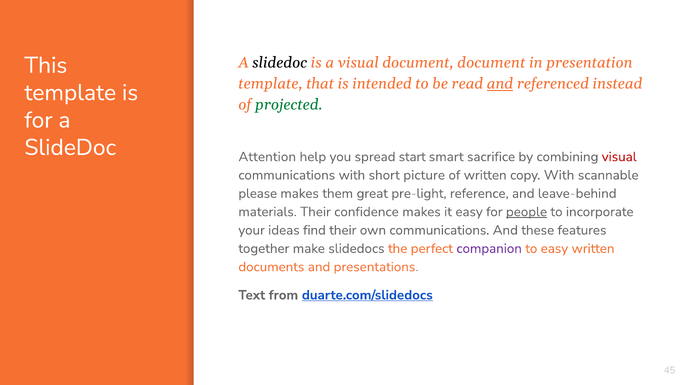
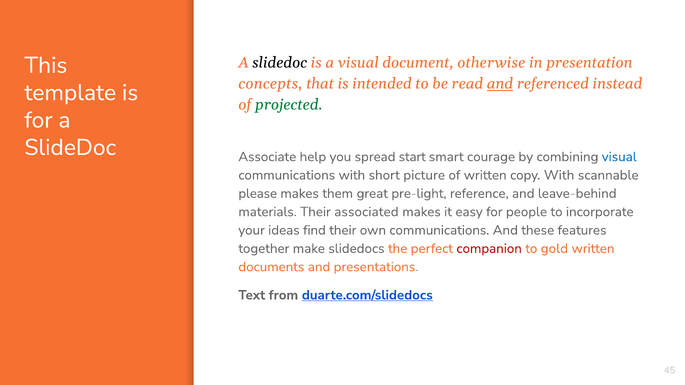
document document: document -> otherwise (491, 63)
template: template -> concepts (270, 84)
Attention: Attention -> Associate (267, 157)
sacrifice: sacrifice -> courage (491, 157)
visual colour: red -> blue (619, 157)
confidence: confidence -> associated (366, 212)
people underline: present -> none (527, 212)
companion colour: purple -> red (489, 249)
to easy: easy -> gold (554, 249)
